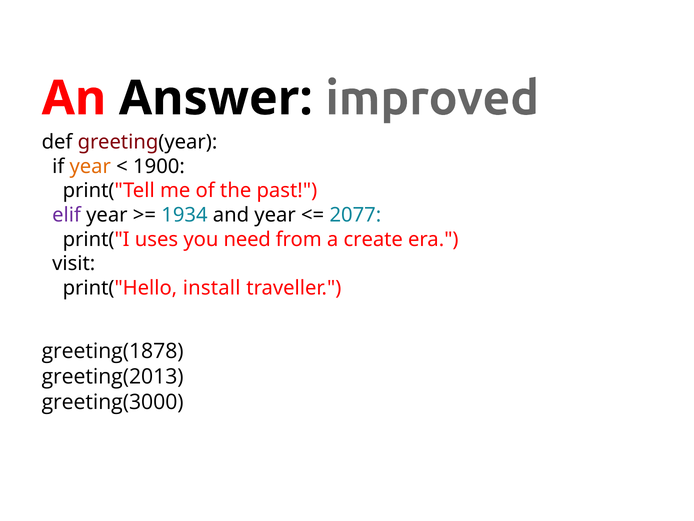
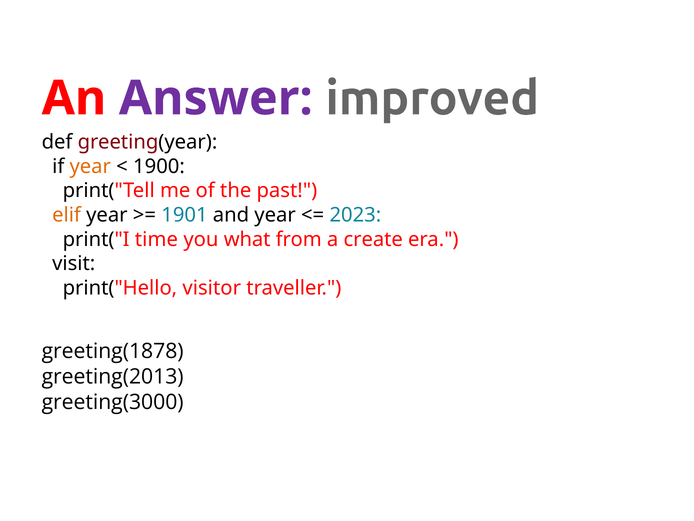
Answer colour: black -> purple (216, 98)
elif colour: purple -> orange (67, 215)
1934: 1934 -> 1901 (184, 215)
2077: 2077 -> 2023 (355, 215)
uses: uses -> time (156, 239)
need: need -> what (247, 239)
install: install -> visitor (212, 288)
